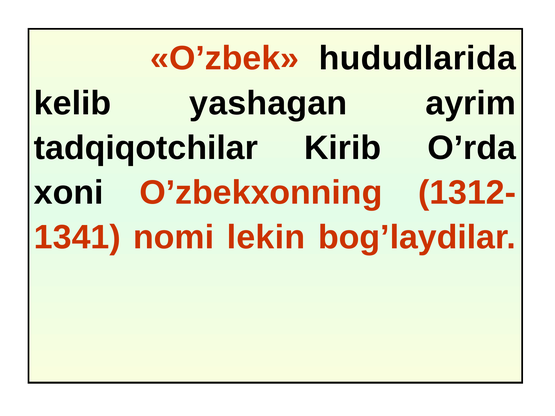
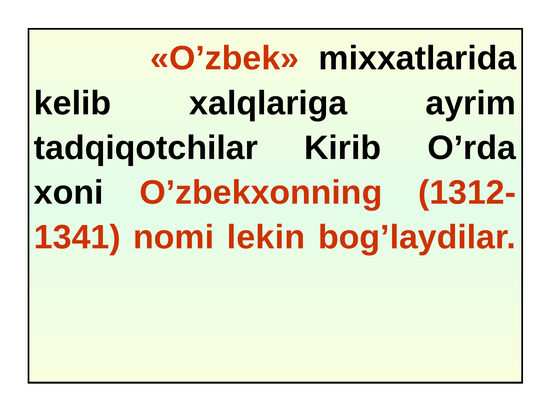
hududlarida: hududlarida -> mixxatlarida (418, 58)
yashagan: yashagan -> xalqlariga (268, 103)
